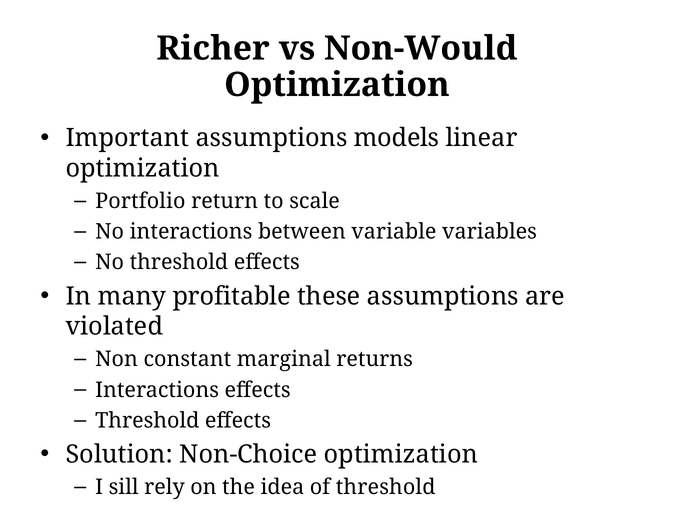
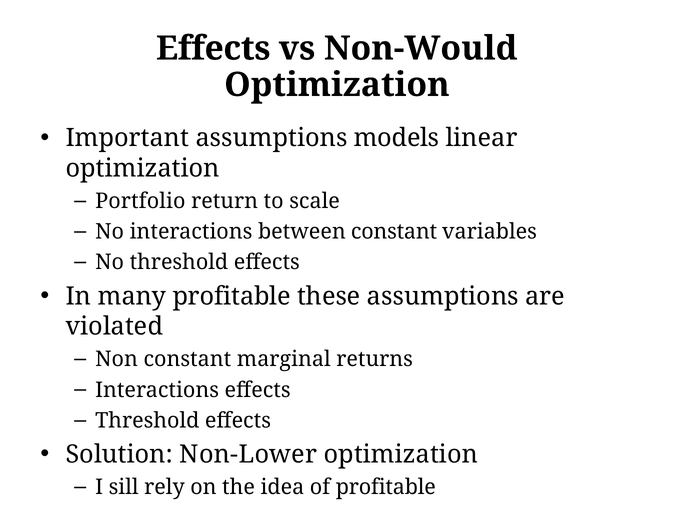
Richer: Richer -> Effects (213, 49)
between variable: variable -> constant (394, 232)
Non-Choice: Non-Choice -> Non-Lower (248, 455)
of threshold: threshold -> profitable (386, 488)
